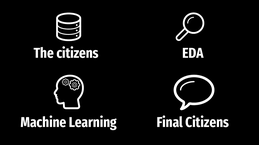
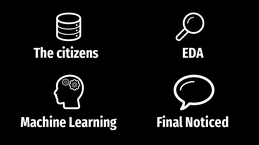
Final Citizens: Citizens -> Noticed (207, 123)
